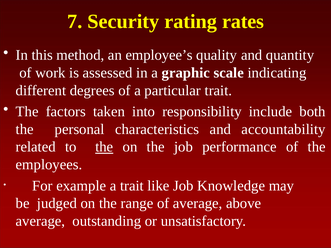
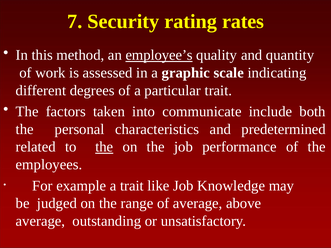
employee’s underline: none -> present (159, 55)
responsibility: responsibility -> communicate (202, 112)
accountability: accountability -> predetermined (284, 129)
